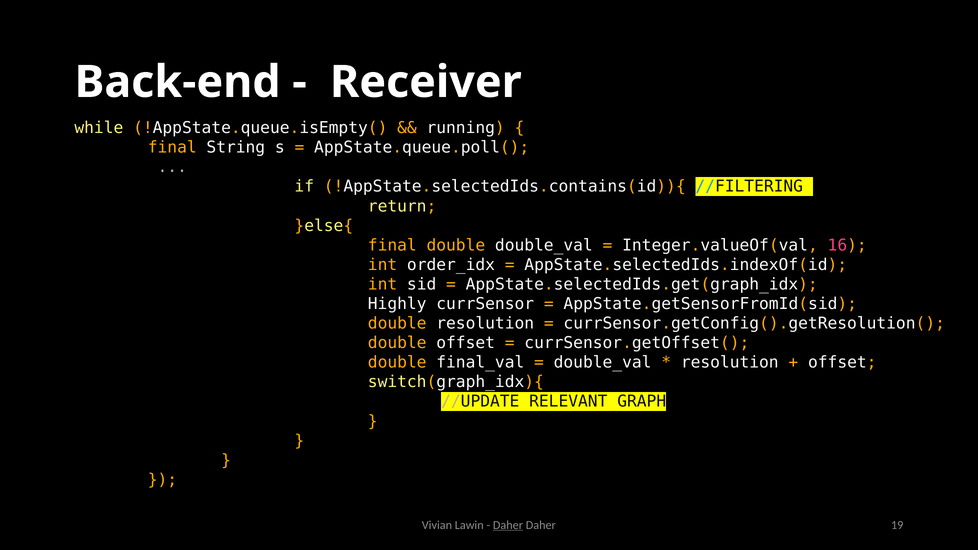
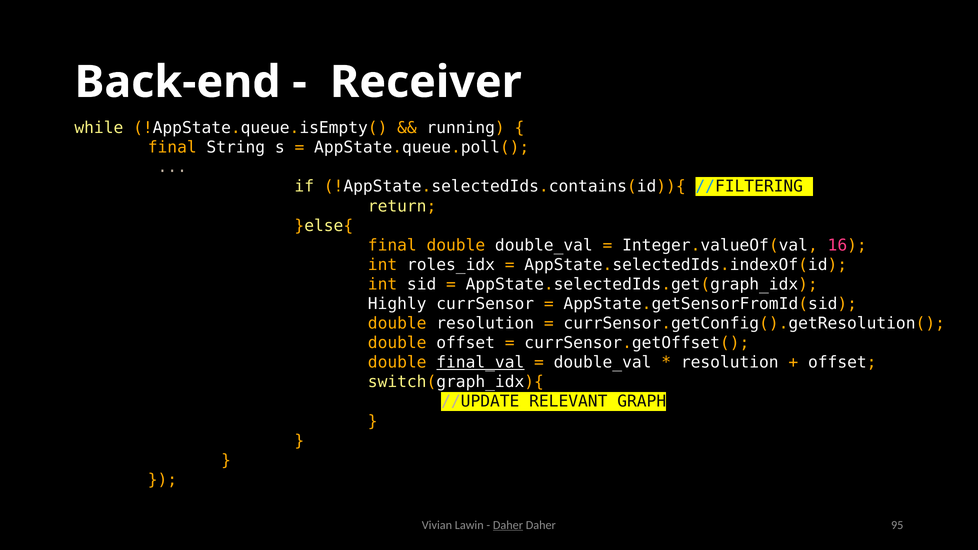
order_idx: order_idx -> roles_idx (451, 265)
final_val underline: none -> present (480, 363)
19: 19 -> 95 (897, 525)
